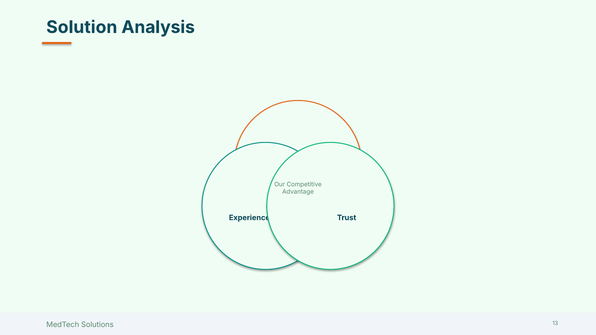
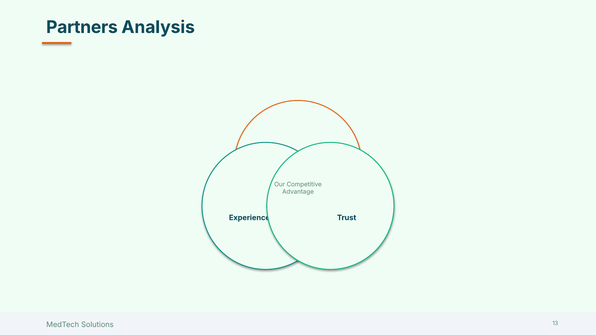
Solution: Solution -> Partners (82, 27)
